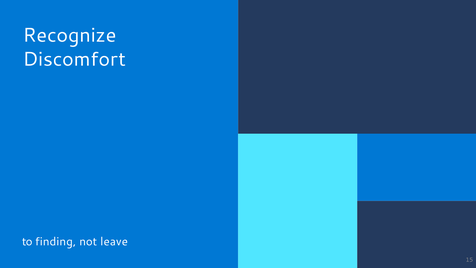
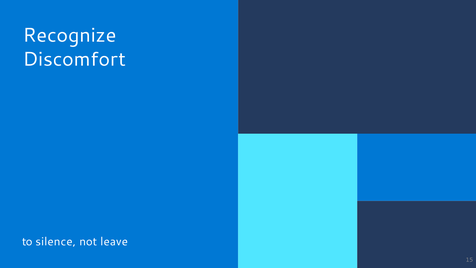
finding: finding -> silence (56, 242)
